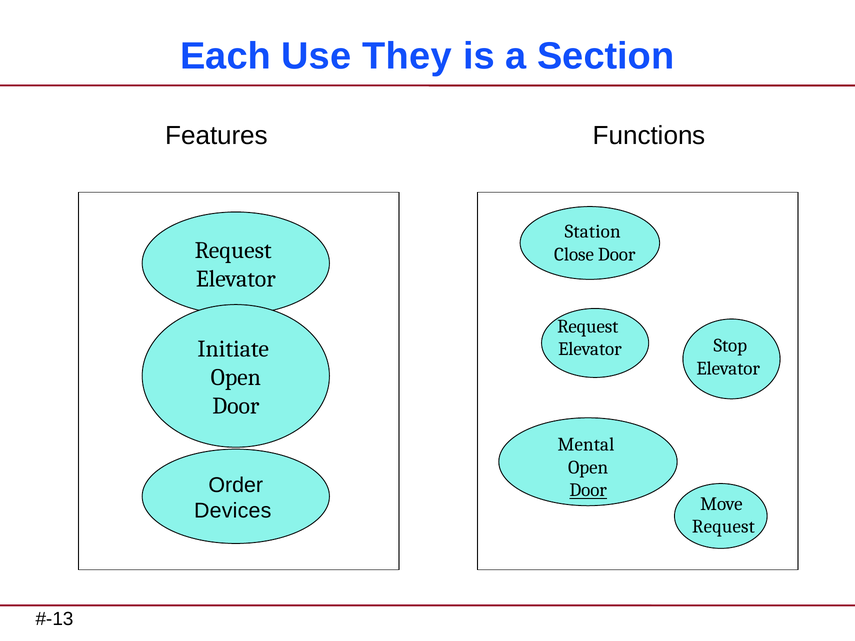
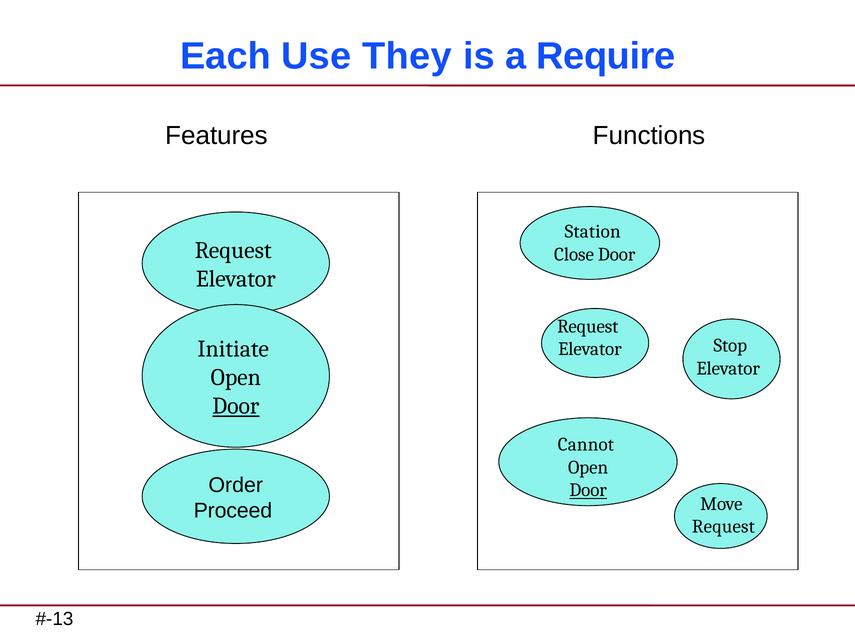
Section: Section -> Require (606, 56)
Door underline: none -> present (236, 406)
Mental: Mental -> Cannot (586, 445)
Devices: Devices -> Proceed (233, 511)
